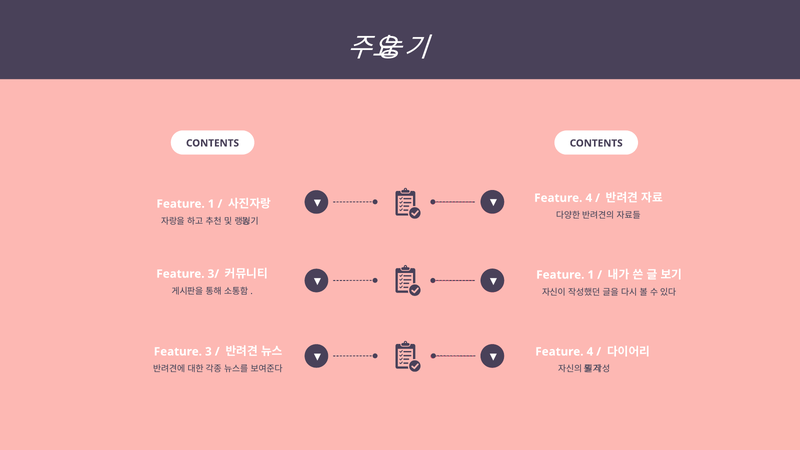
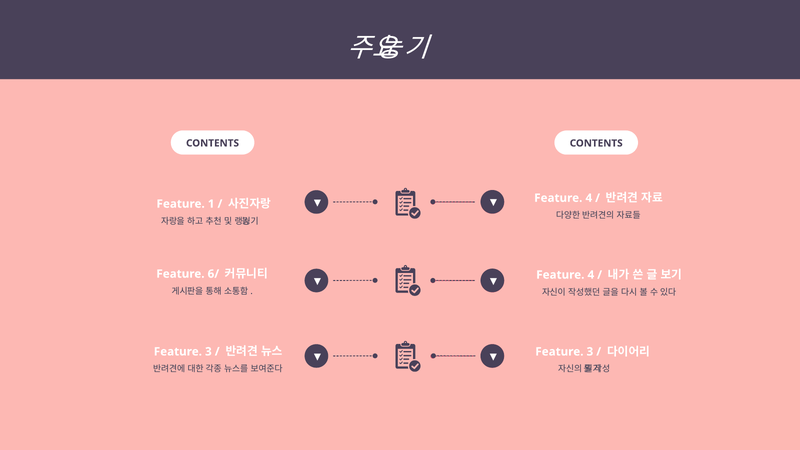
3/: 3/ -> 6/ (213, 274)
1: 1 -> 4 (591, 275)
4: 4 -> 3 (590, 352)
